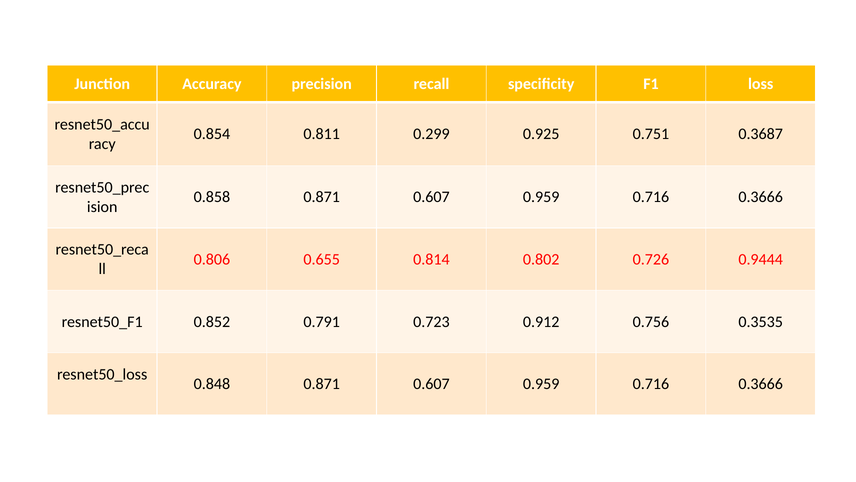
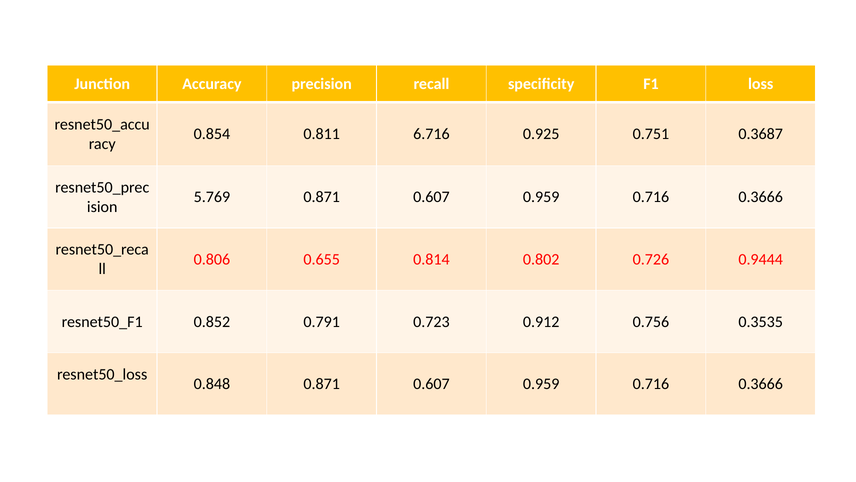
0.299: 0.299 -> 6.716 (431, 134)
0.858: 0.858 -> 5.769 (212, 197)
